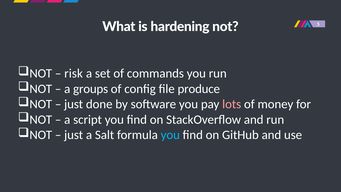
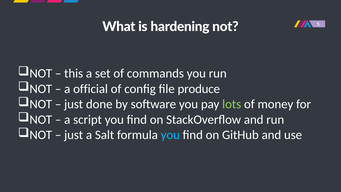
risk: risk -> this (74, 73)
groups: groups -> official (91, 89)
lots colour: pink -> light green (232, 104)
